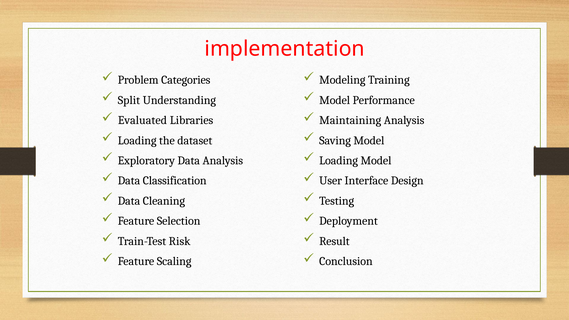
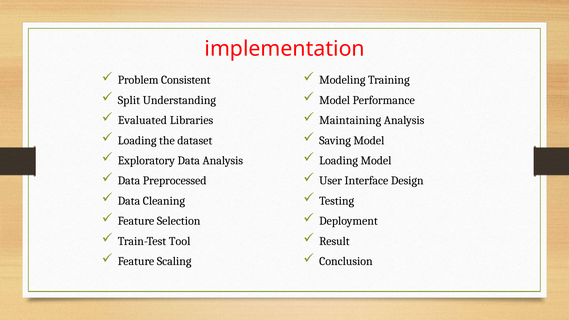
Categories: Categories -> Consistent (186, 80)
Classification: Classification -> Preprocessed (175, 181)
Risk: Risk -> Tool (180, 241)
